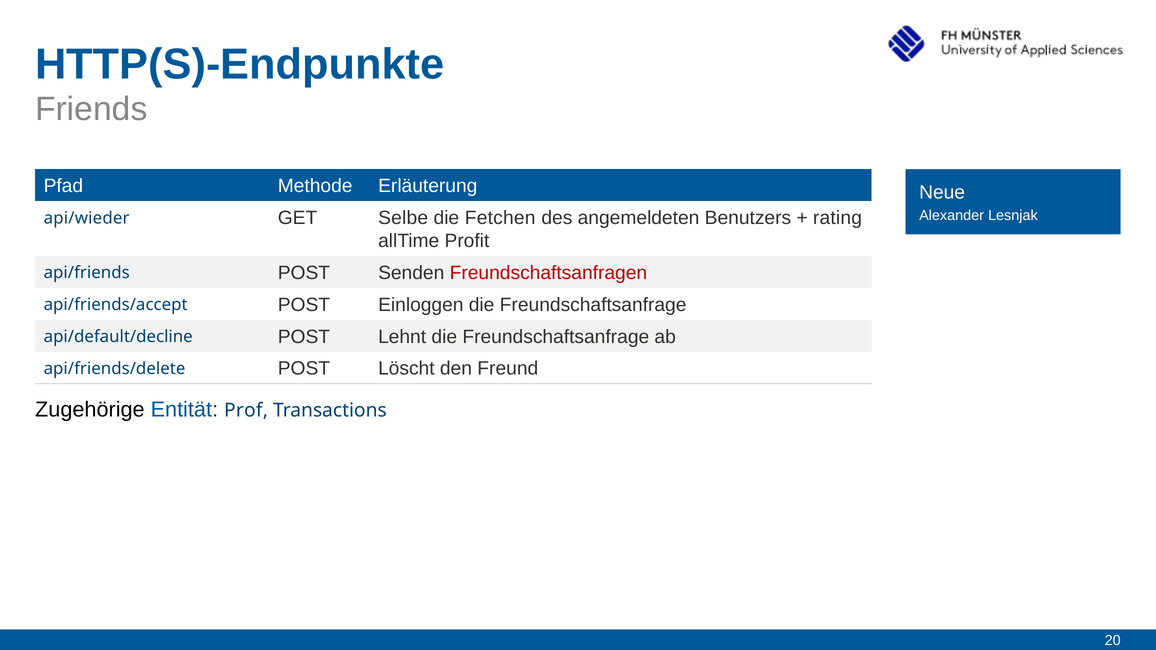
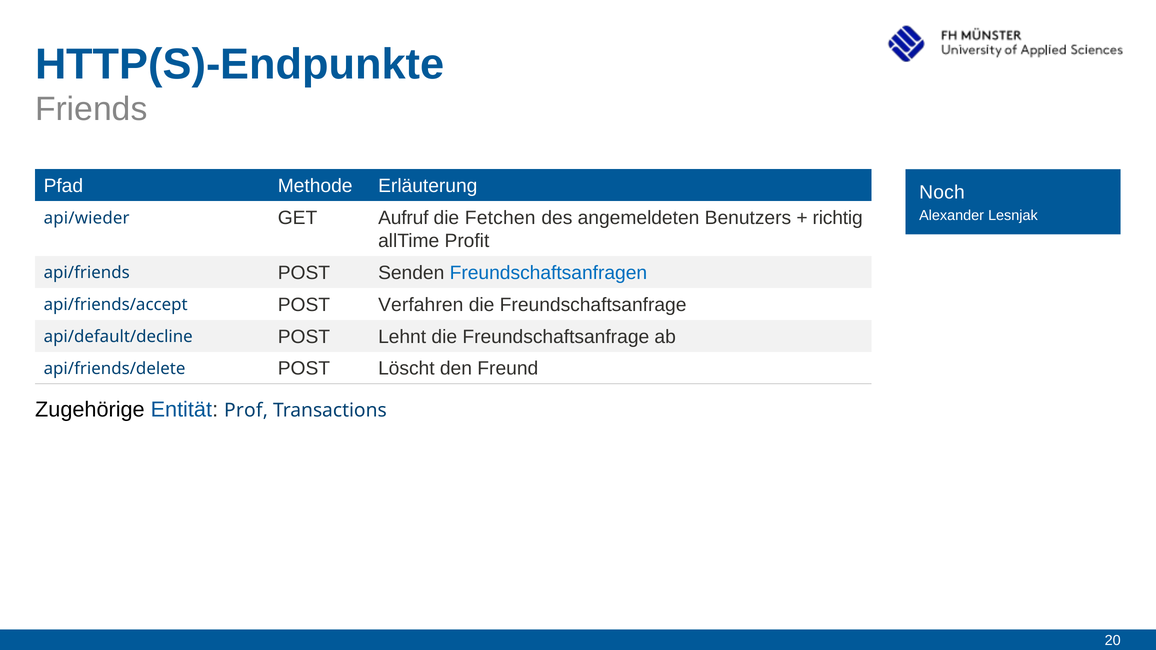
Neue: Neue -> Noch (942, 193)
Selbe: Selbe -> Aufruf (403, 218)
rating: rating -> richtig (838, 218)
Freundschaftsanfragen colour: red -> blue (548, 273)
Einloggen: Einloggen -> Verfahren (421, 305)
